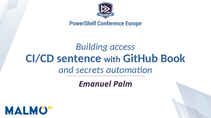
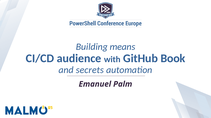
access: access -> means (122, 47)
sentence: sentence -> audience (79, 59)
